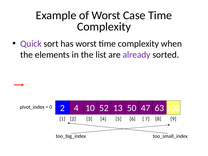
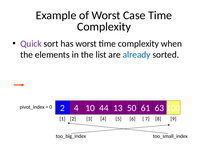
already colour: purple -> blue (137, 55)
52: 52 -> 44 (104, 108)
47: 47 -> 61 (146, 108)
